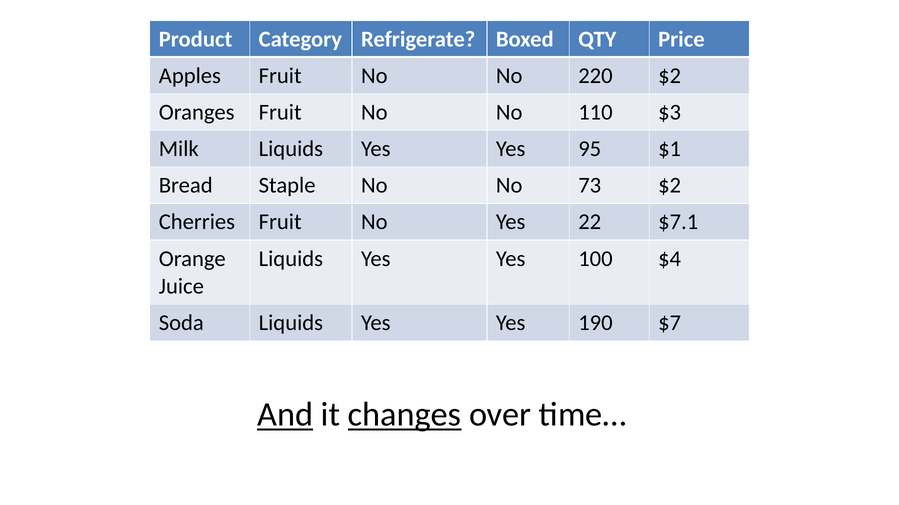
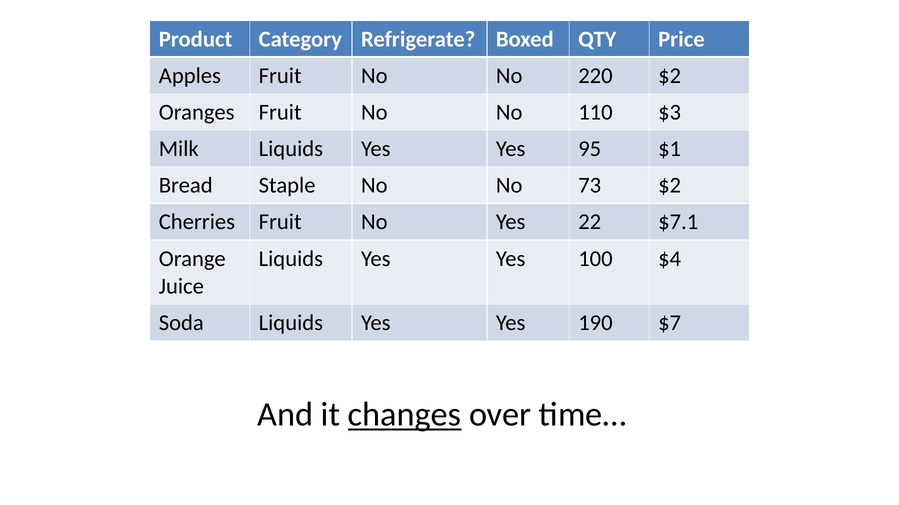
And underline: present -> none (285, 415)
